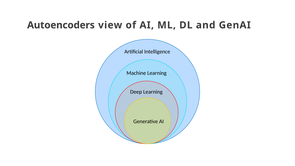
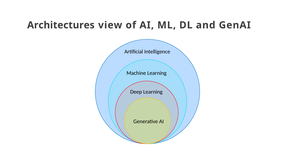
Autoencoders: Autoencoders -> Architectures (61, 25)
